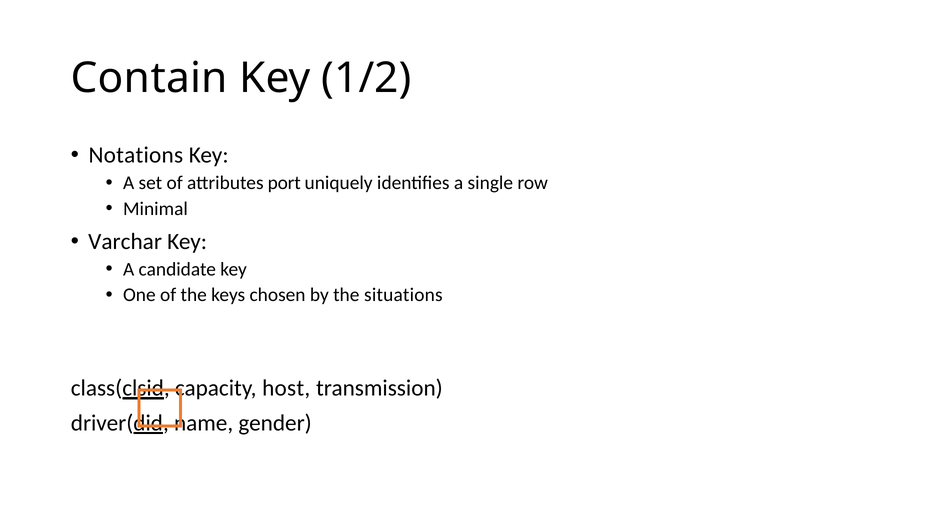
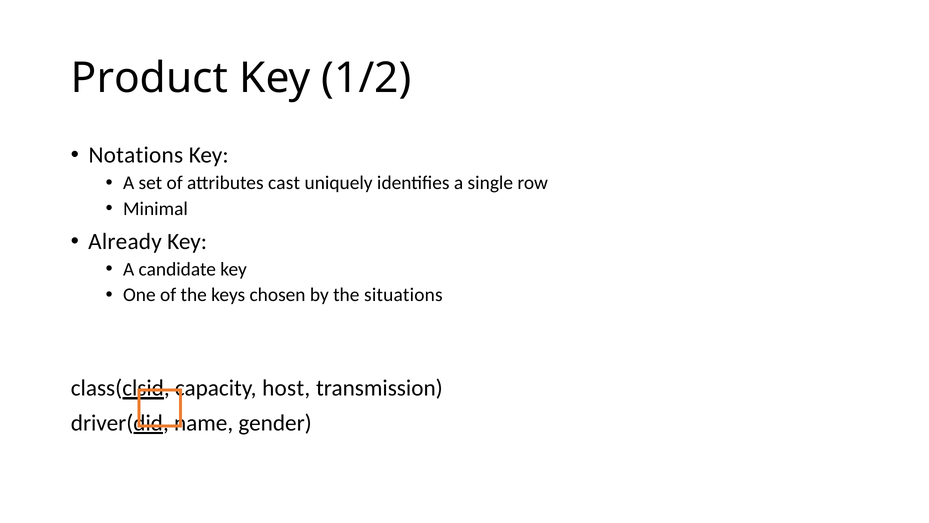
Contain: Contain -> Product (149, 78)
port: port -> cast (284, 183)
Varchar: Varchar -> Already (125, 241)
